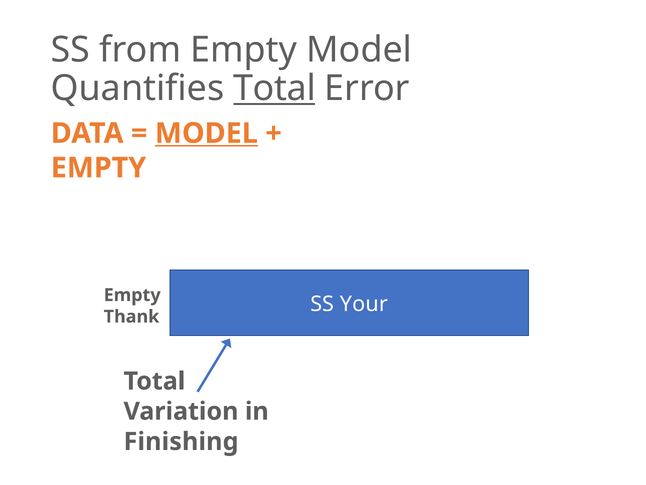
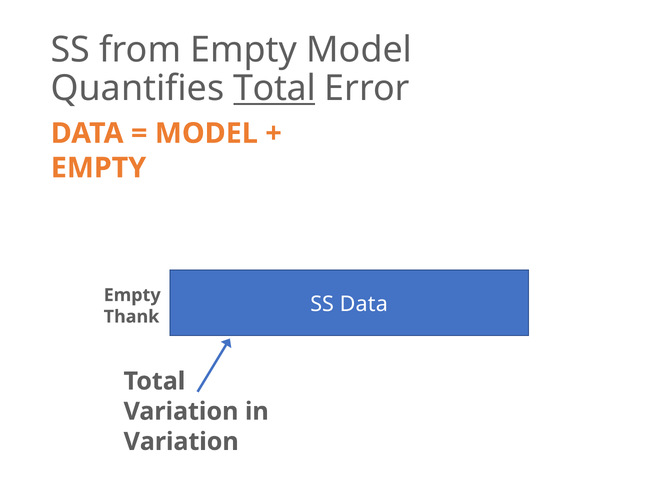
MODEL underline: present -> none (206, 133)
SS Your: Your -> Data (364, 304)
Finishing: Finishing -> Variation (181, 441)
